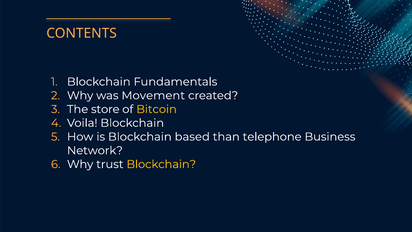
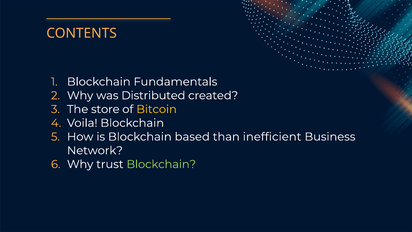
Movement: Movement -> Distributed (153, 95)
telephone: telephone -> inefficient (272, 137)
Blockchain colour: yellow -> light green (161, 164)
